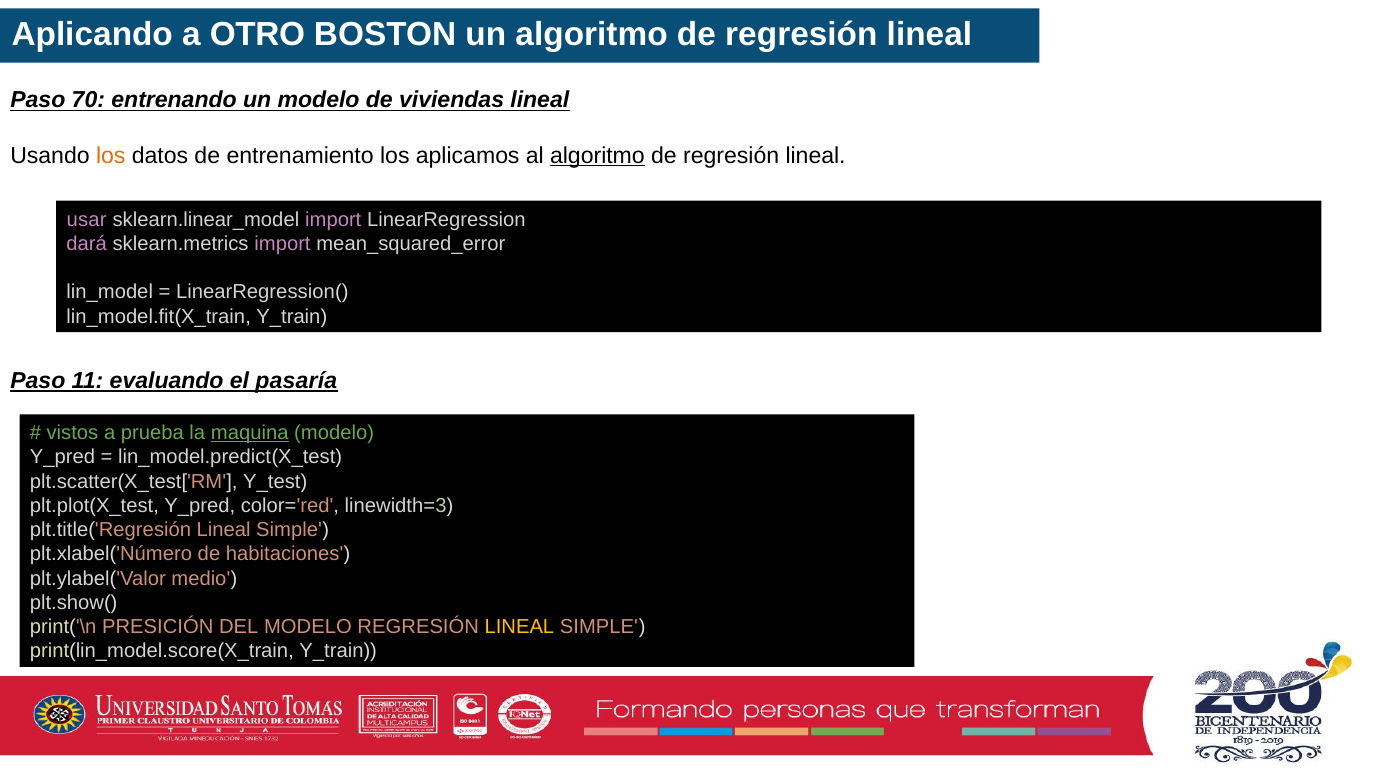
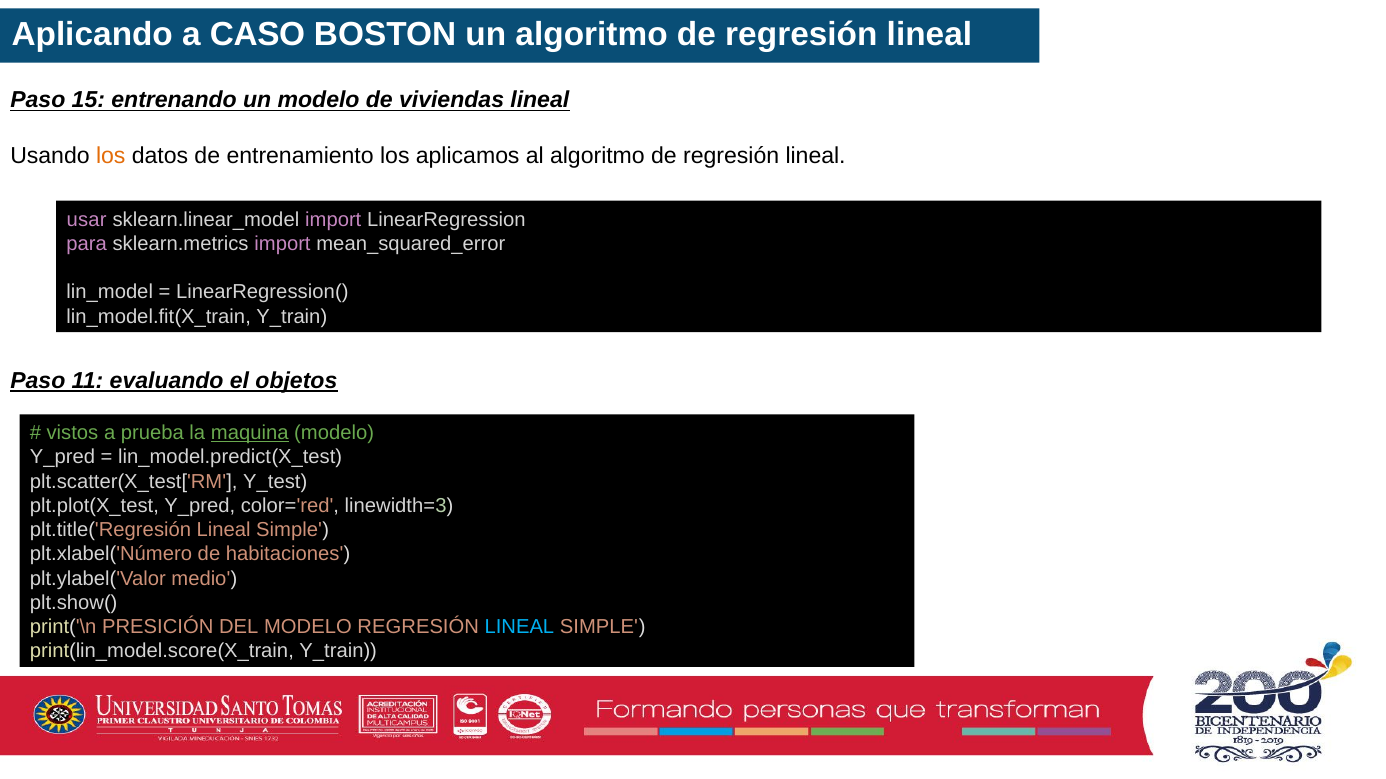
OTRO: OTRO -> CASO (258, 34)
70: 70 -> 15 (88, 100)
algoritmo underline: present -> none (597, 156)
dará: dará -> para (87, 244)
pasaría: pasaría -> objetos (296, 381)
LINEAL colour: yellow -> light blue (519, 627)
